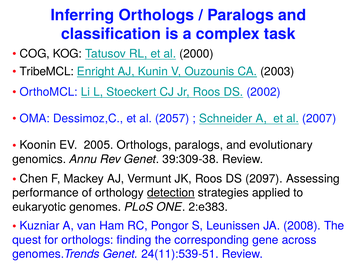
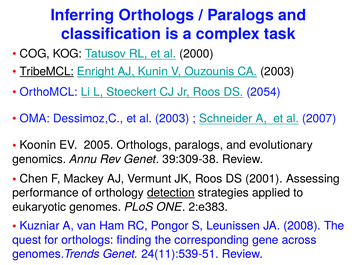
TribeMCL underline: none -> present (47, 72)
2002: 2002 -> 2054 (264, 92)
al 2057: 2057 -> 2003 (172, 119)
2097: 2097 -> 2001 (264, 179)
